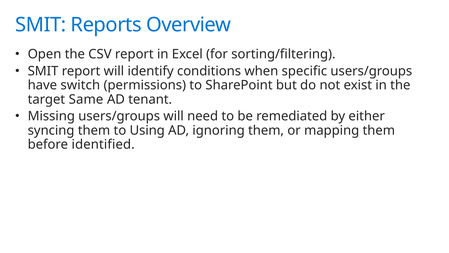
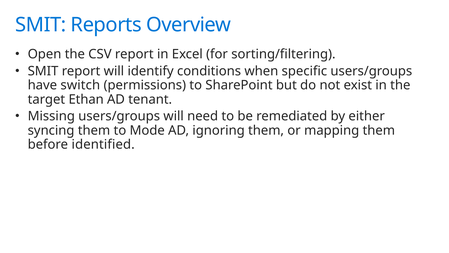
Same: Same -> Ethan (86, 99)
Using: Using -> Mode (147, 130)
